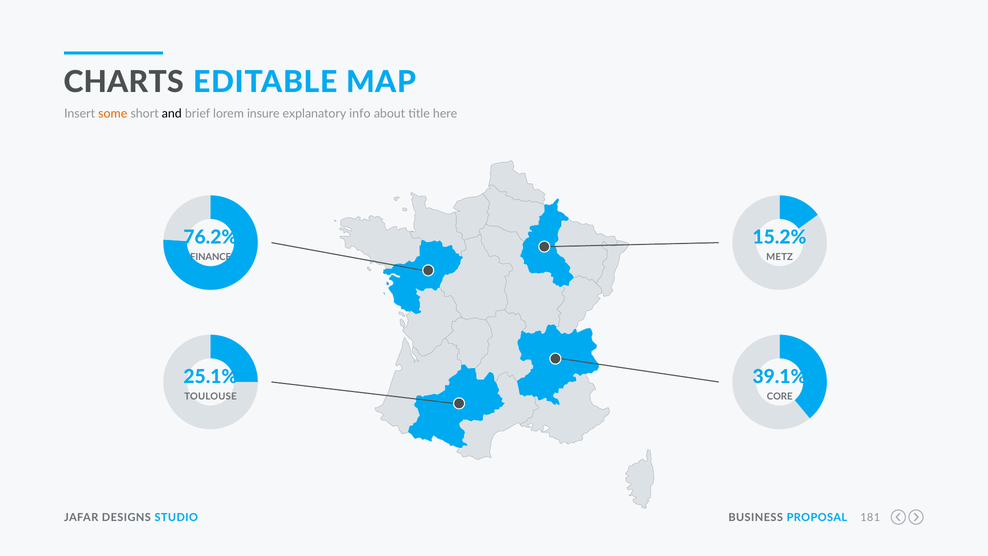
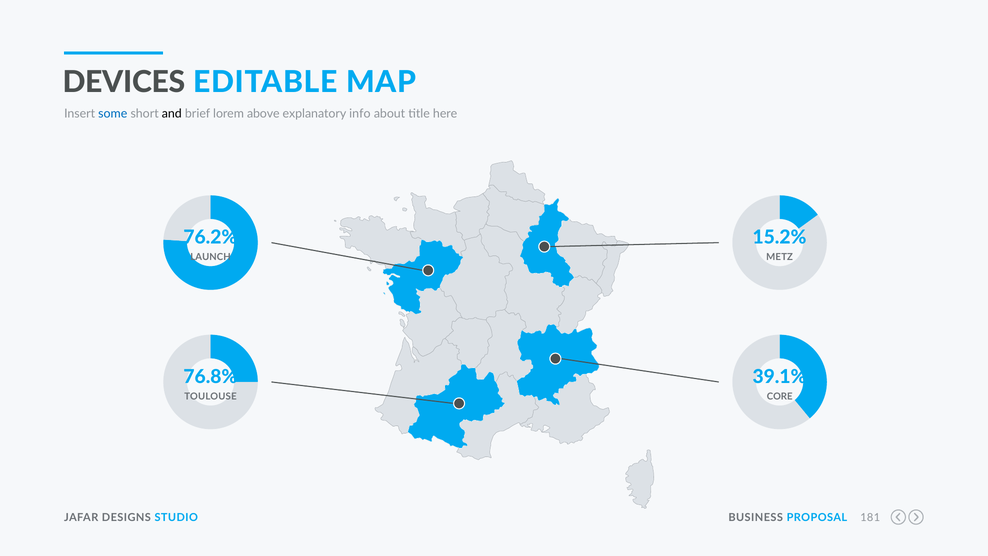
CHARTS: CHARTS -> DEVICES (124, 82)
some colour: orange -> blue (113, 114)
insure: insure -> above (263, 114)
FINANCE: FINANCE -> LAUNCH (210, 257)
25.1%: 25.1% -> 76.8% (210, 377)
